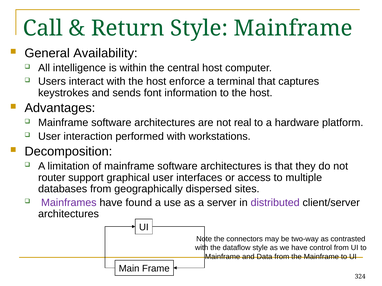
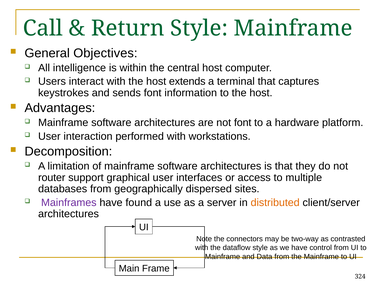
Availability: Availability -> Objectives (105, 53)
enforce: enforce -> extends (187, 82)
not real: real -> font (243, 123)
distributed colour: purple -> orange (275, 203)
